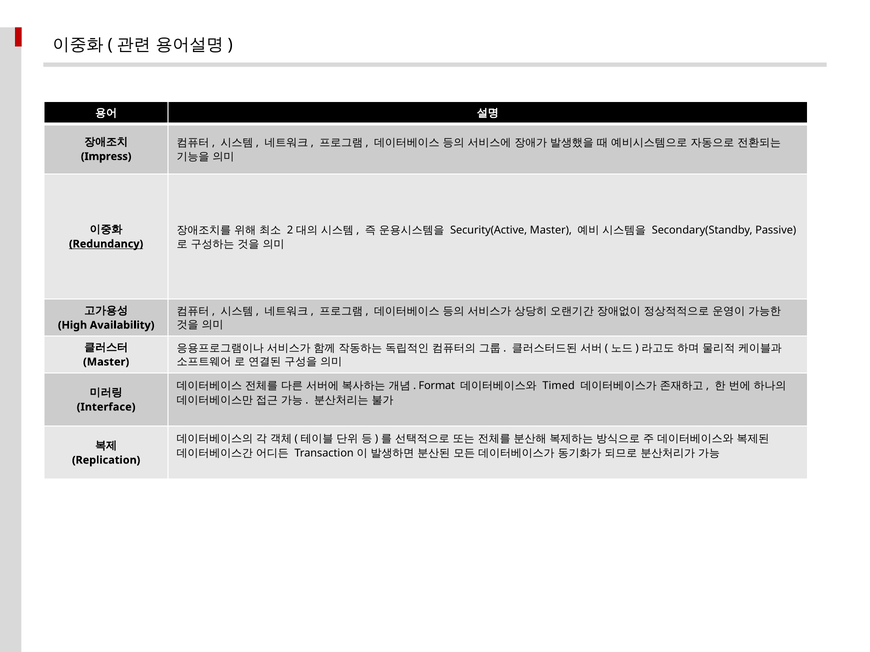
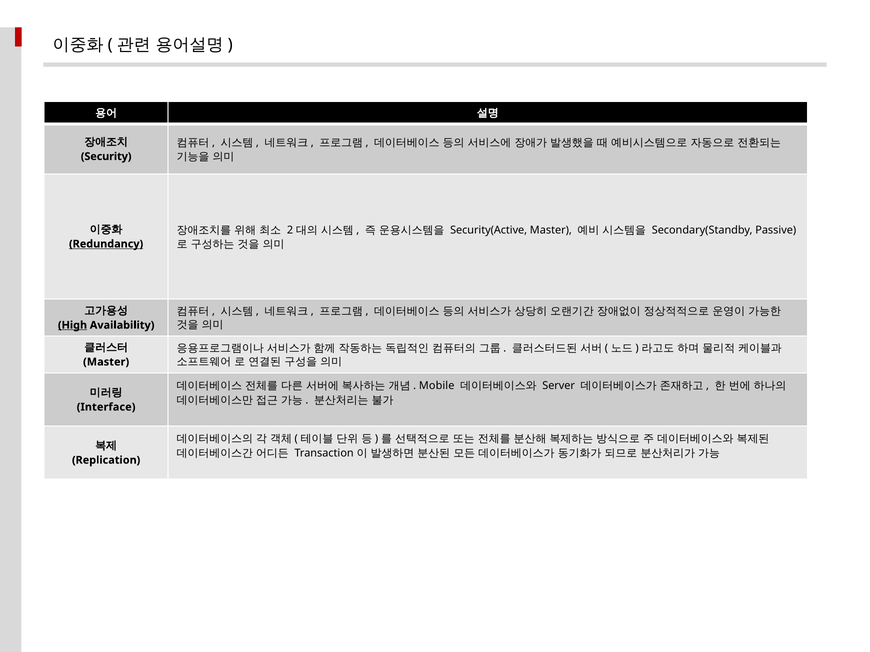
Impress: Impress -> Security (106, 157)
High underline: none -> present (72, 325)
Format: Format -> Mobile (437, 386)
Timed: Timed -> Server (559, 386)
